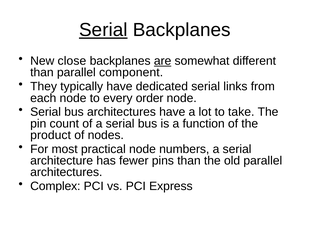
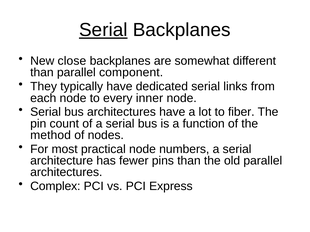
are underline: present -> none (163, 61)
order: order -> inner (149, 98)
take: take -> fiber (241, 112)
product: product -> method (51, 135)
